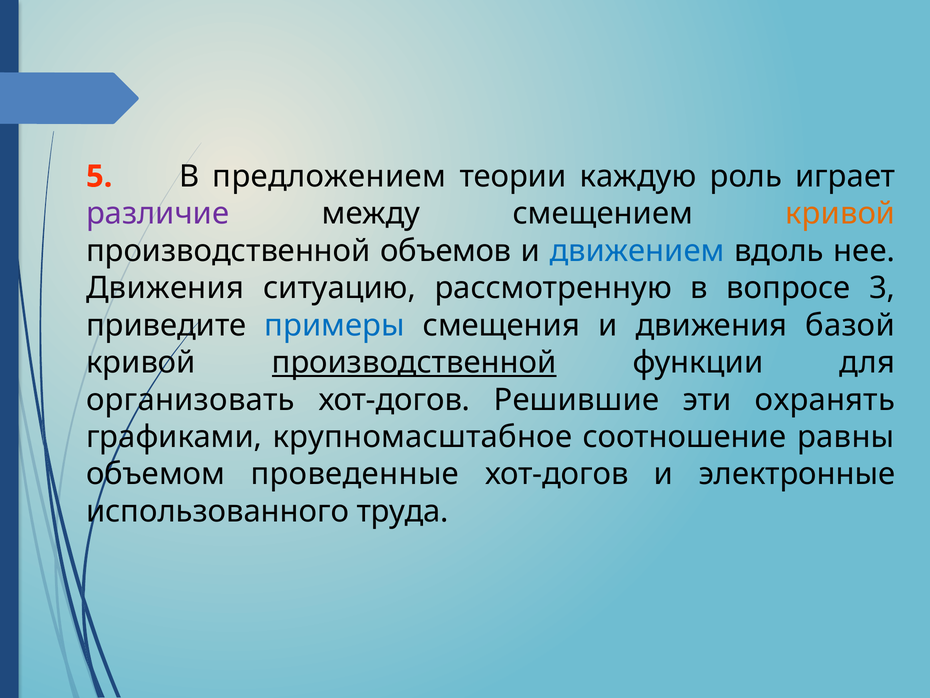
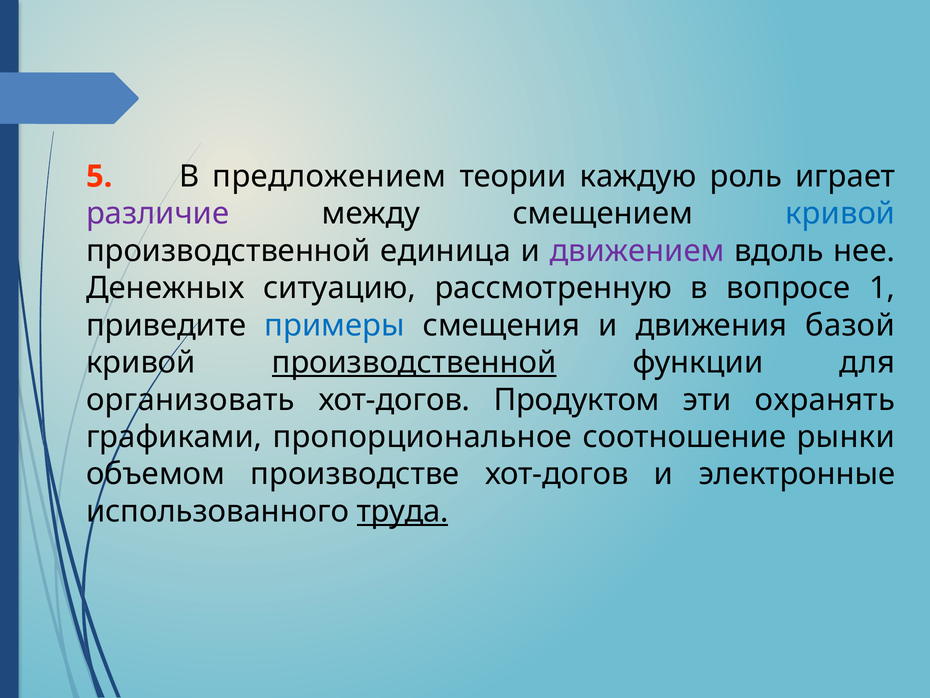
кривой colour: orange -> blue (840, 214)
объемов: объемов -> единица (446, 251)
движением colour: blue -> purple (637, 251)
Движения: Движения -> Денежных (165, 288)
3: 3 -> 1 (882, 288)
Решившие: Решившие -> Продуктом (577, 400)
крупномасштабное: крупномасштабное -> пропорциональное (422, 437)
равны: равны -> рынки (846, 437)
проведенные: проведенные -> производстве (355, 474)
труда underline: none -> present (403, 511)
